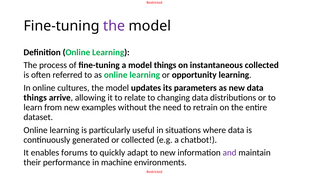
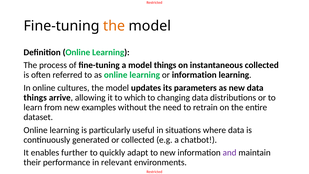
the colour: purple -> orange (114, 26)
or opportunity: opportunity -> information (194, 75)
relate: relate -> which (135, 98)
forums: forums -> further (74, 153)
machine: machine -> relevant (117, 162)
